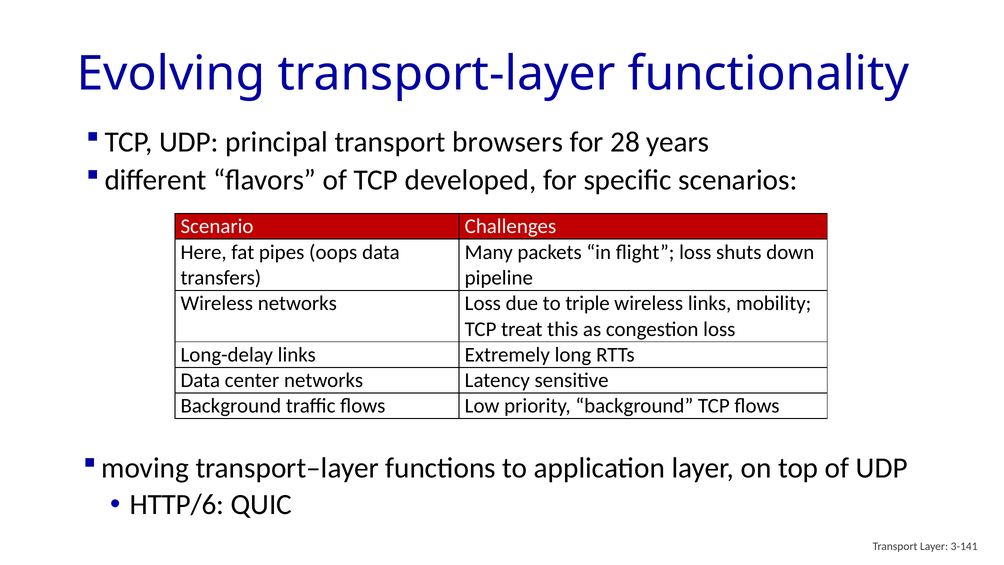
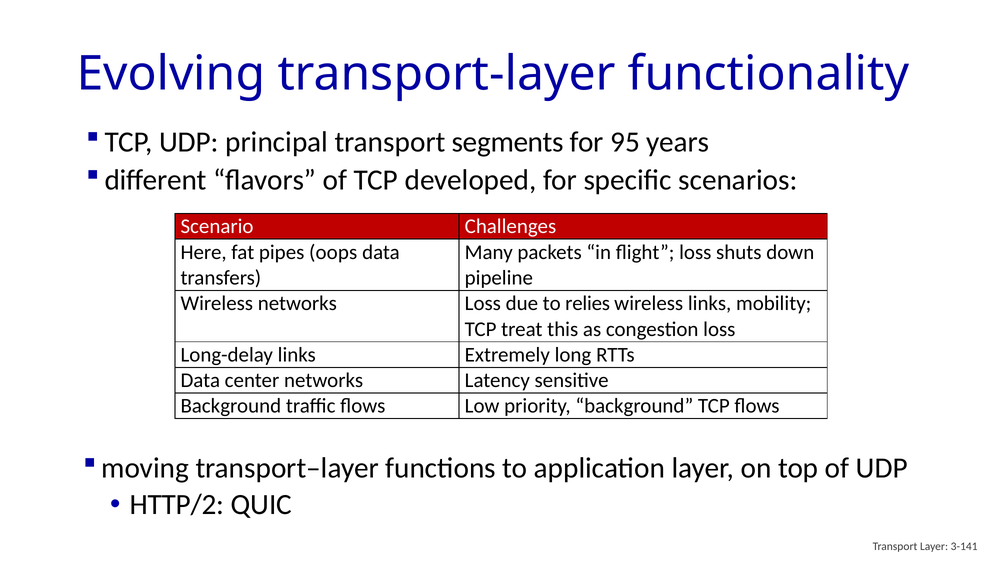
browsers: browsers -> segments (508, 142)
28: 28 -> 95 (625, 142)
triple: triple -> relies (588, 303)
HTTP/6: HTTP/6 -> HTTP/2 (177, 505)
